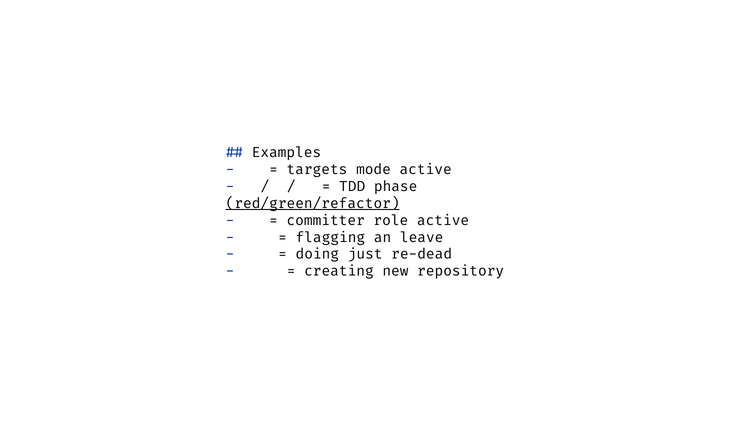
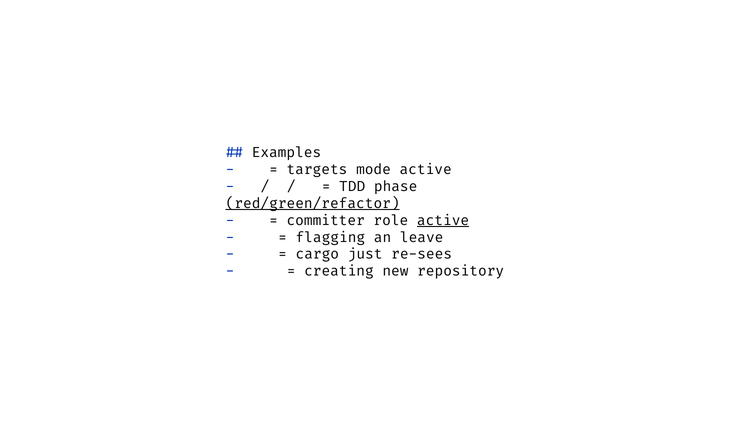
active underline: none -> present (443, 220)
doing: doing -> cargo (317, 254)
re-dead: re-dead -> re-sees (422, 254)
